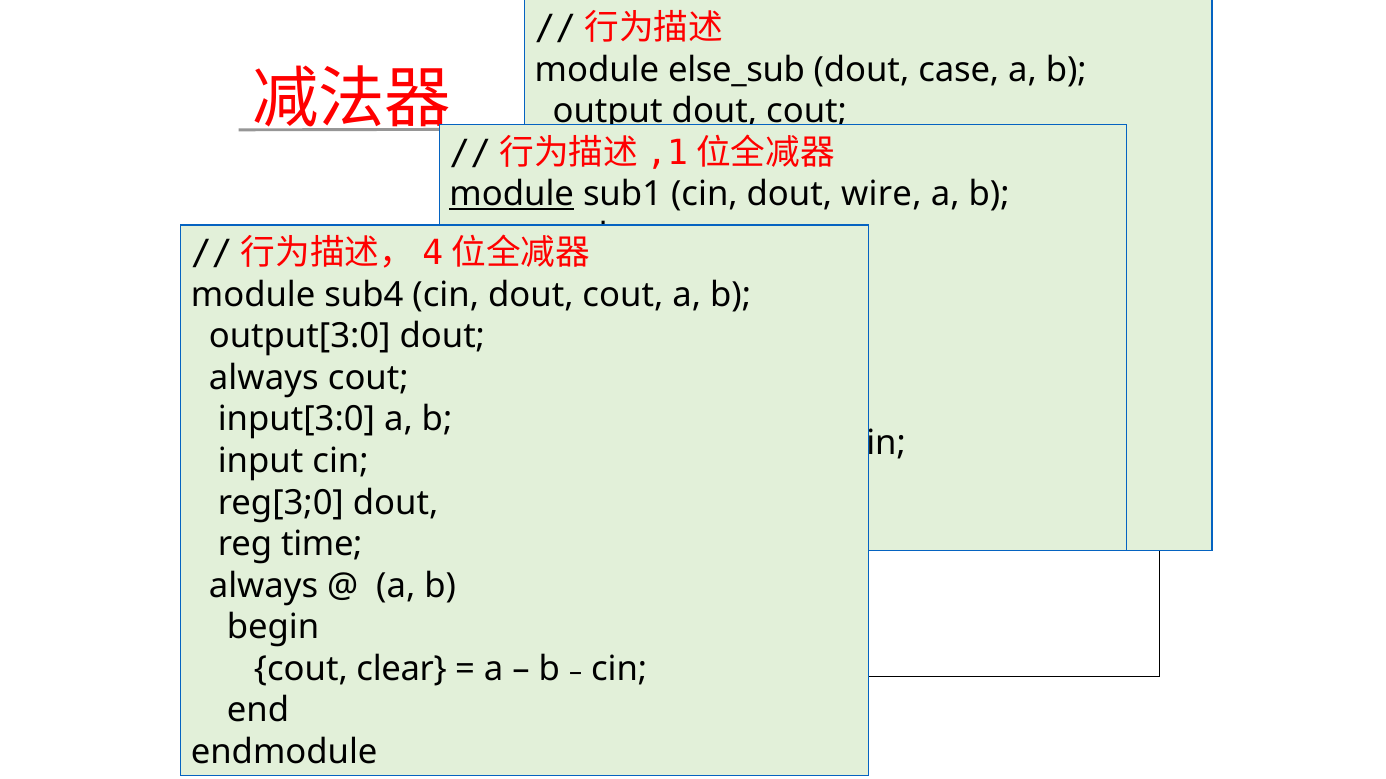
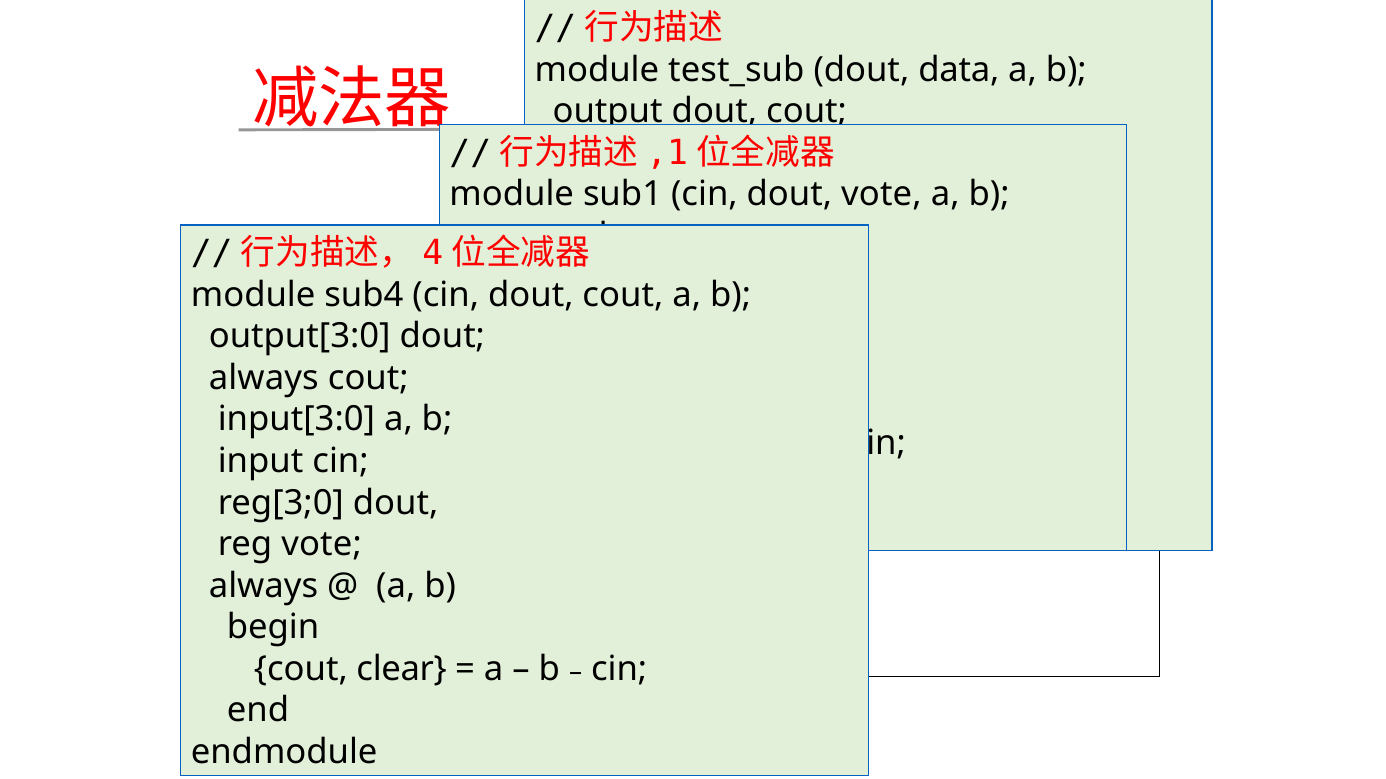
else_sub: else_sub -> test_sub (736, 70)
case: case -> data (959, 70)
module underline: present -> none (512, 194)
wire: wire -> vote (881, 194)
reg time: time -> vote (322, 545)
